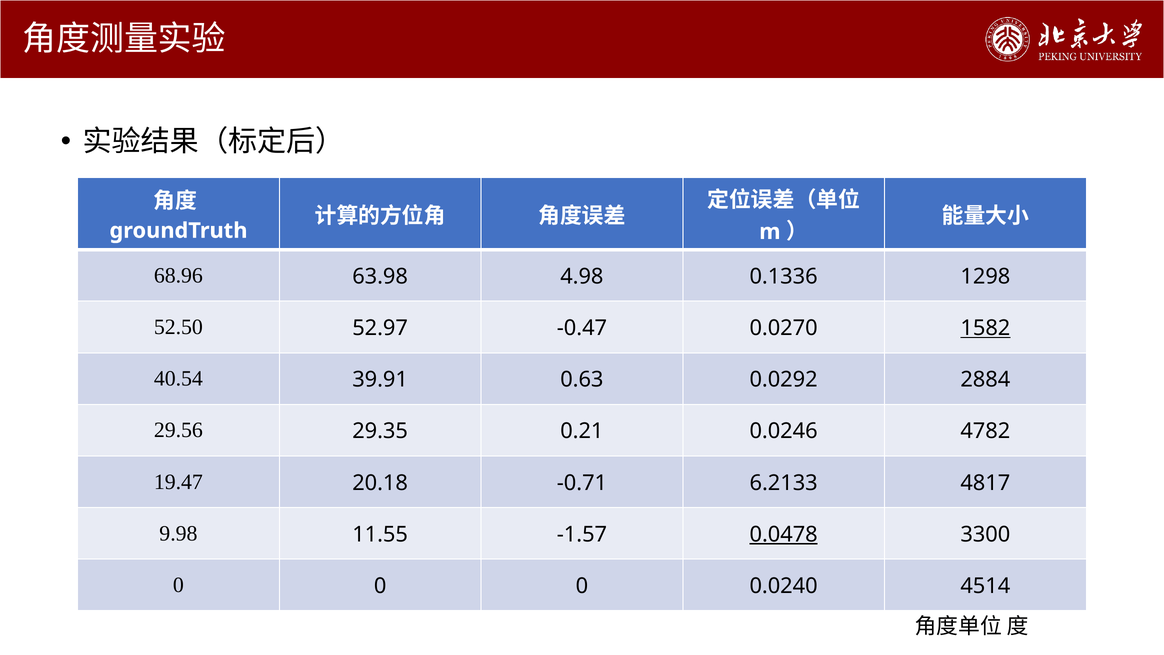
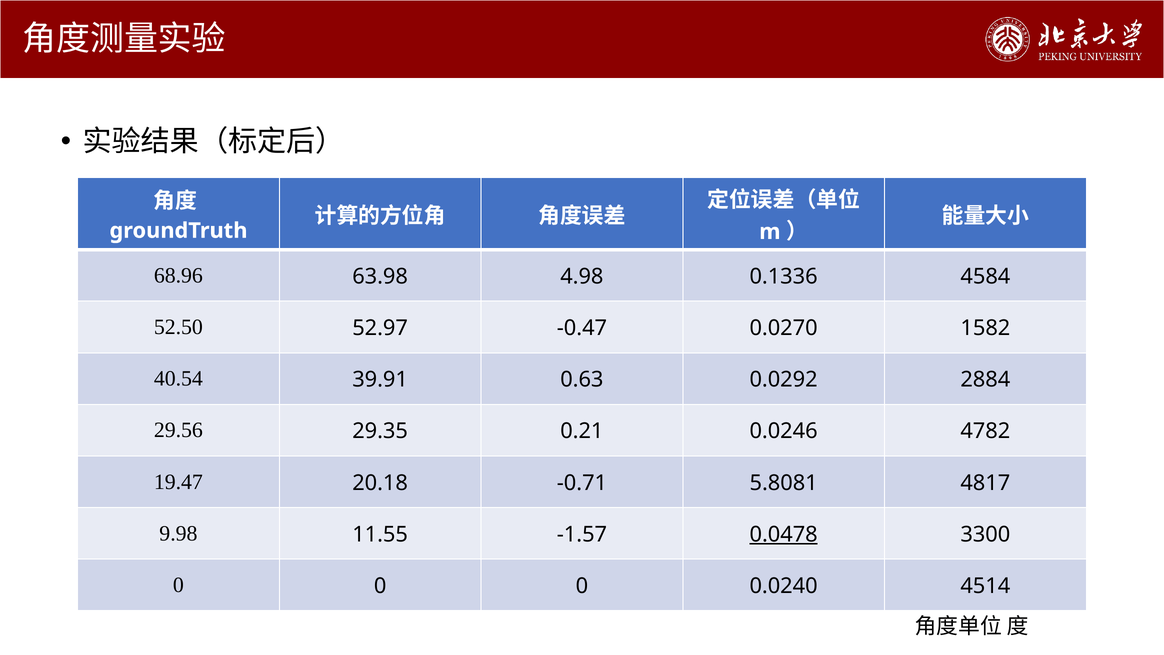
1298: 1298 -> 4584 (985, 277)
1582 underline: present -> none (985, 328)
6.2133: 6.2133 -> 5.8081 (784, 483)
